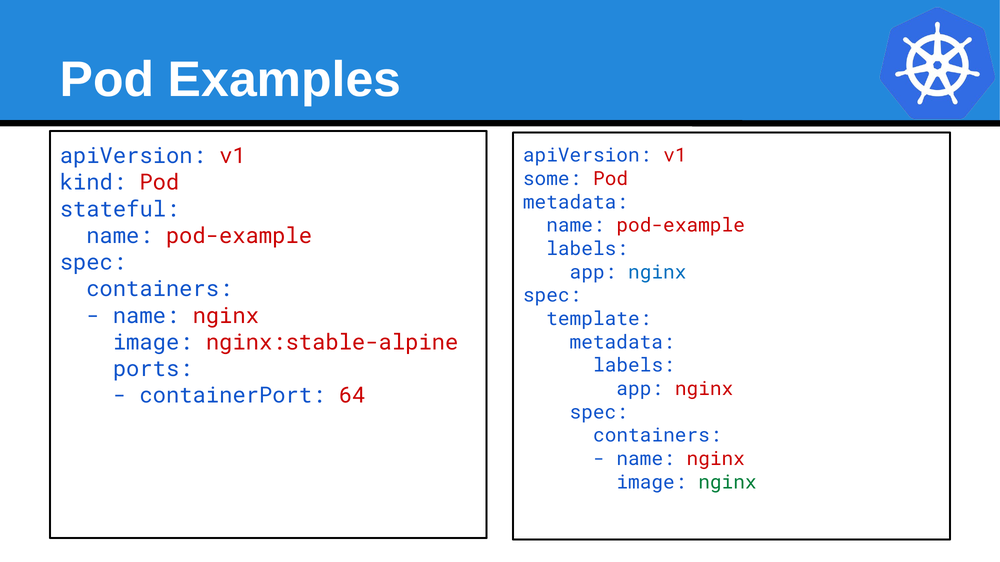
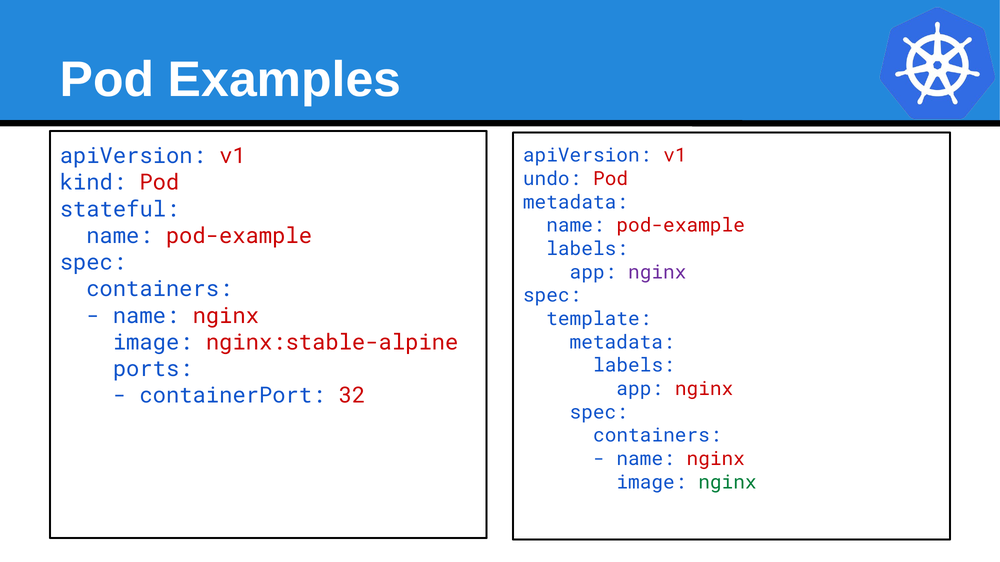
some: some -> undo (552, 179)
nginx colour: blue -> purple (657, 272)
64: 64 -> 32 (352, 396)
